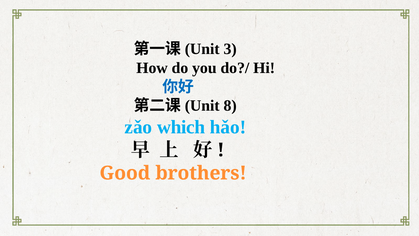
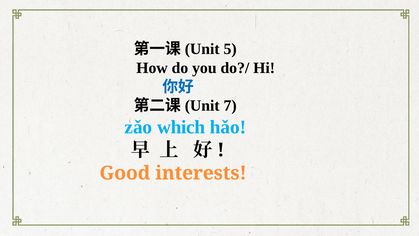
3: 3 -> 5 (230, 49)
8: 8 -> 7 (230, 106)
brothers: brothers -> interests (201, 173)
